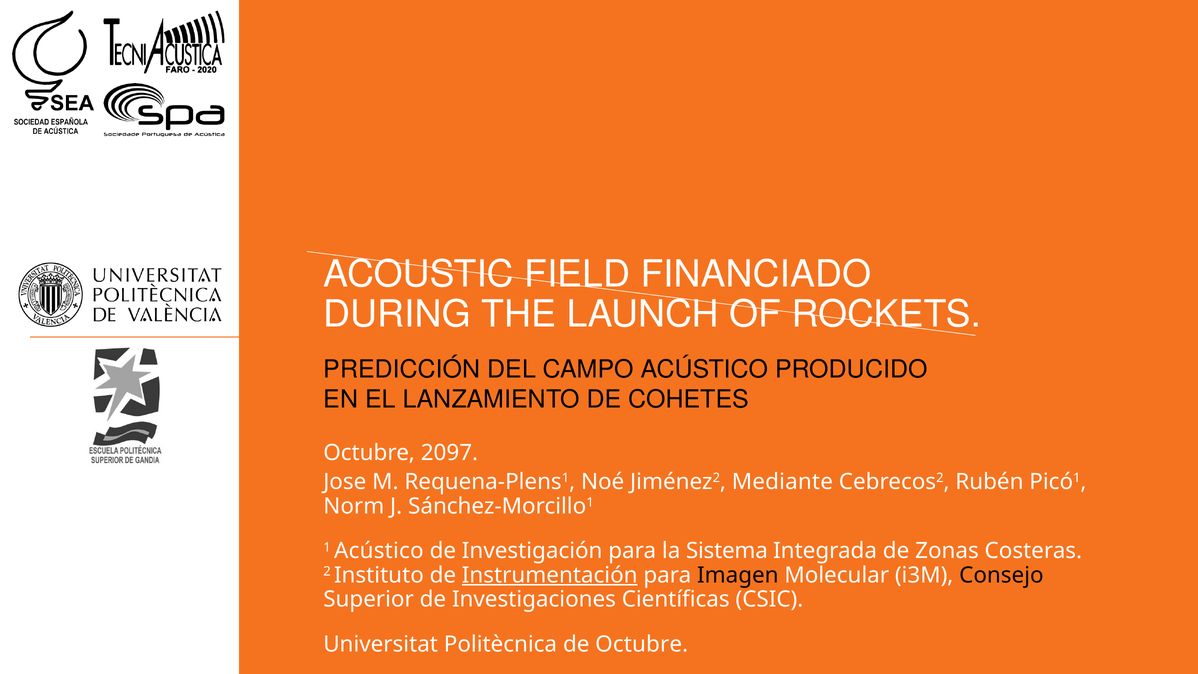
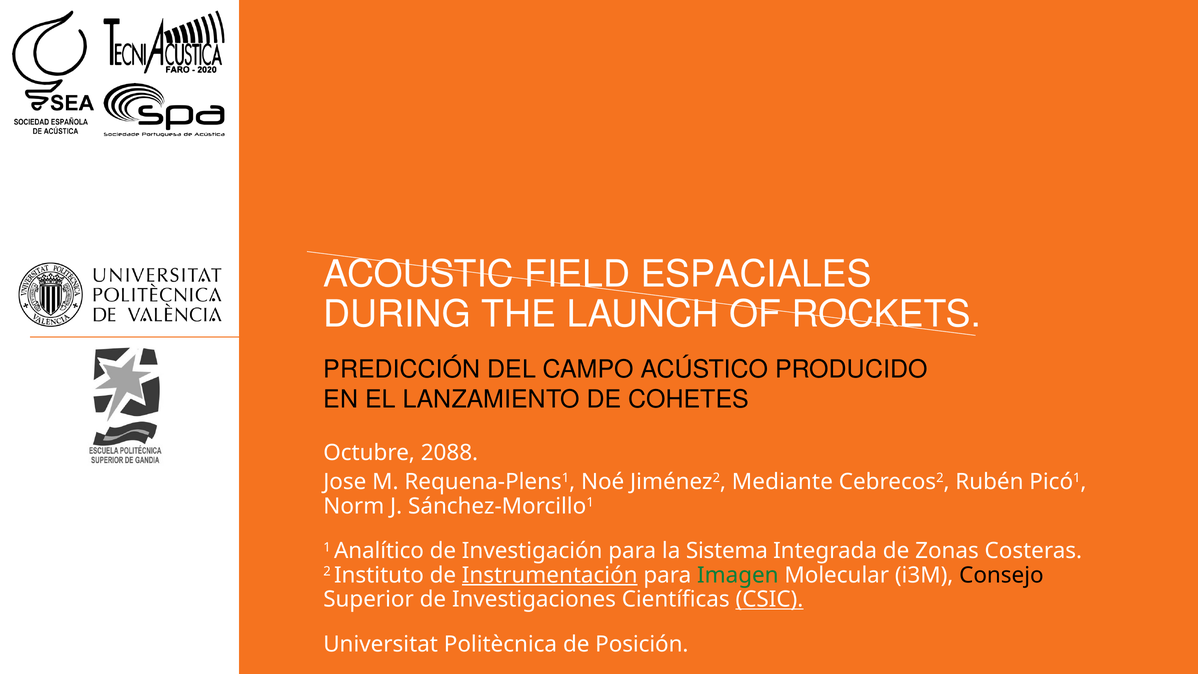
FINANCIADO: FINANCIADO -> ESPACIALES (756, 274)
2097: 2097 -> 2088 (449, 453)
1 Acústico: Acústico -> Analítico (379, 551)
Imagen colour: black -> green (738, 575)
CSIC underline: none -> present (769, 599)
de Octubre: Octubre -> Posición (642, 644)
